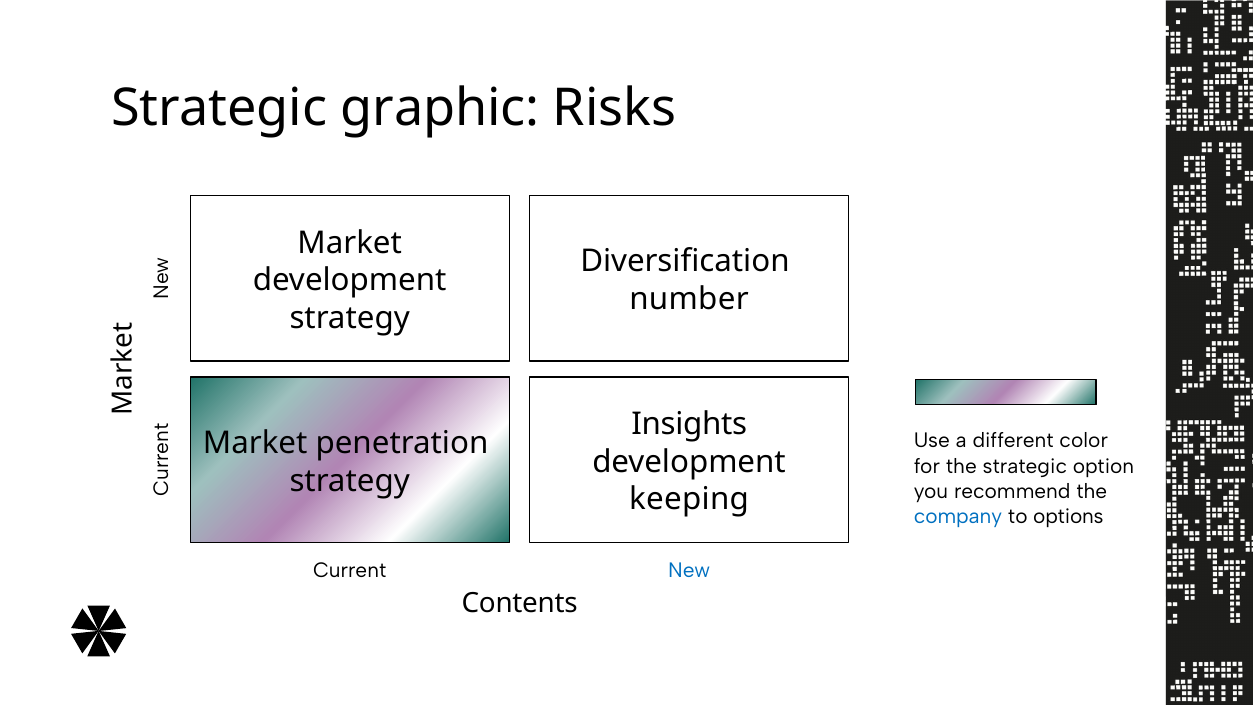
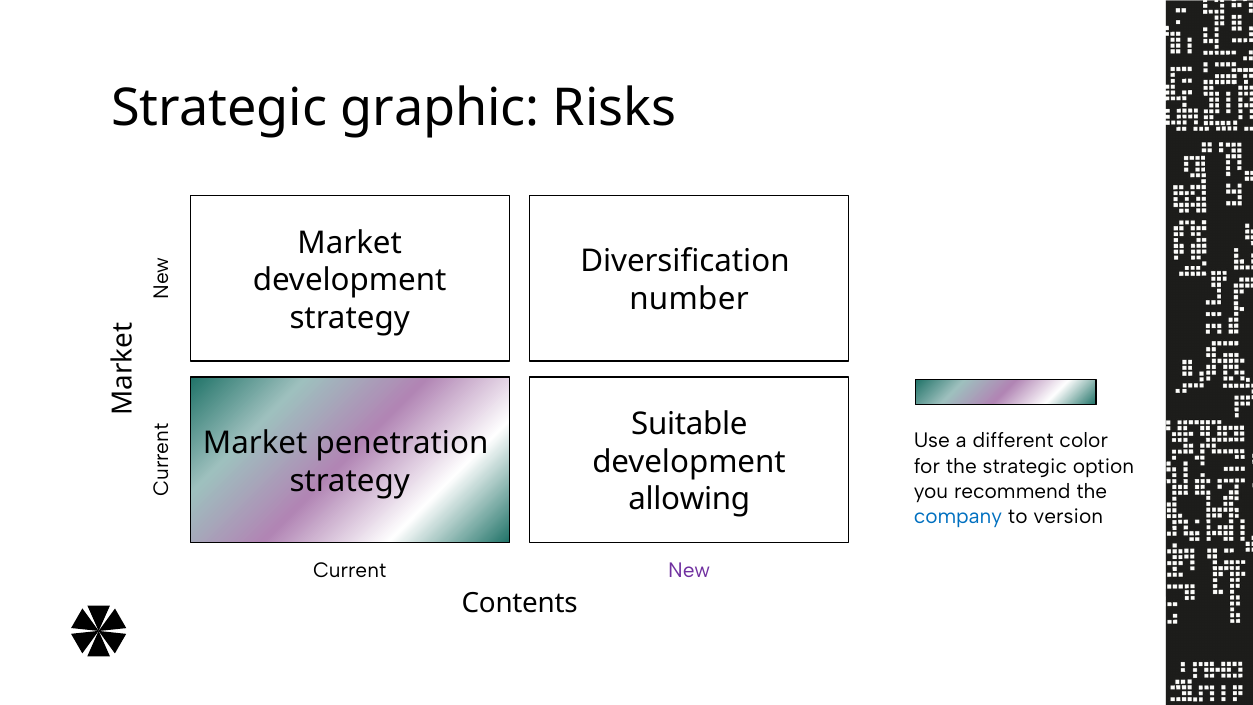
Insights: Insights -> Suitable (689, 424)
keeping: keeping -> allowing (689, 499)
options: options -> version (1068, 516)
New colour: blue -> purple (689, 570)
